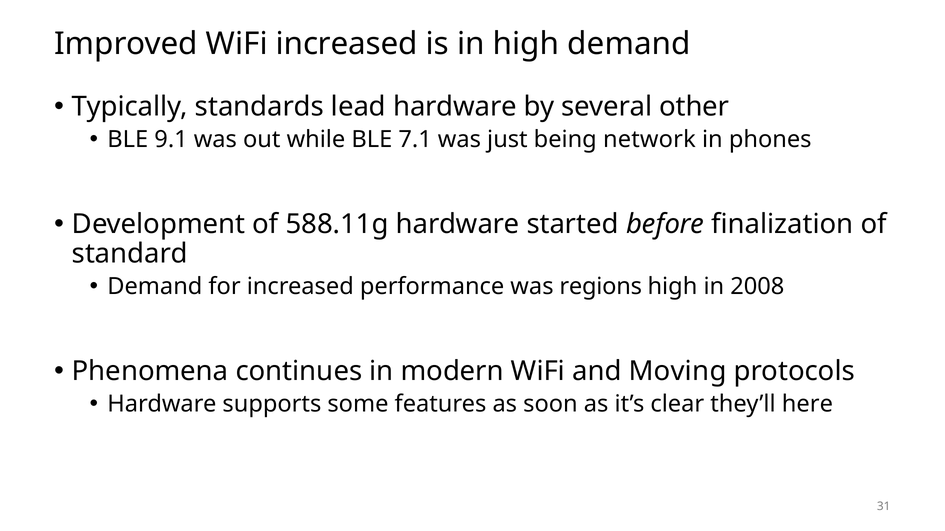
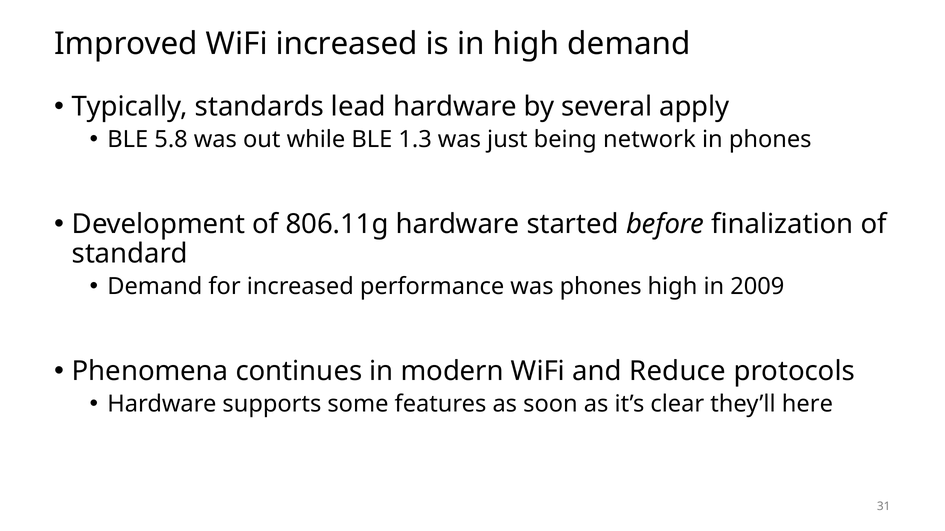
other: other -> apply (694, 107)
9.1: 9.1 -> 5.8 (171, 139)
7.1: 7.1 -> 1.3 (415, 139)
588.11g: 588.11g -> 806.11g (337, 224)
was regions: regions -> phones (601, 287)
2008: 2008 -> 2009 (757, 287)
Moving: Moving -> Reduce (678, 372)
